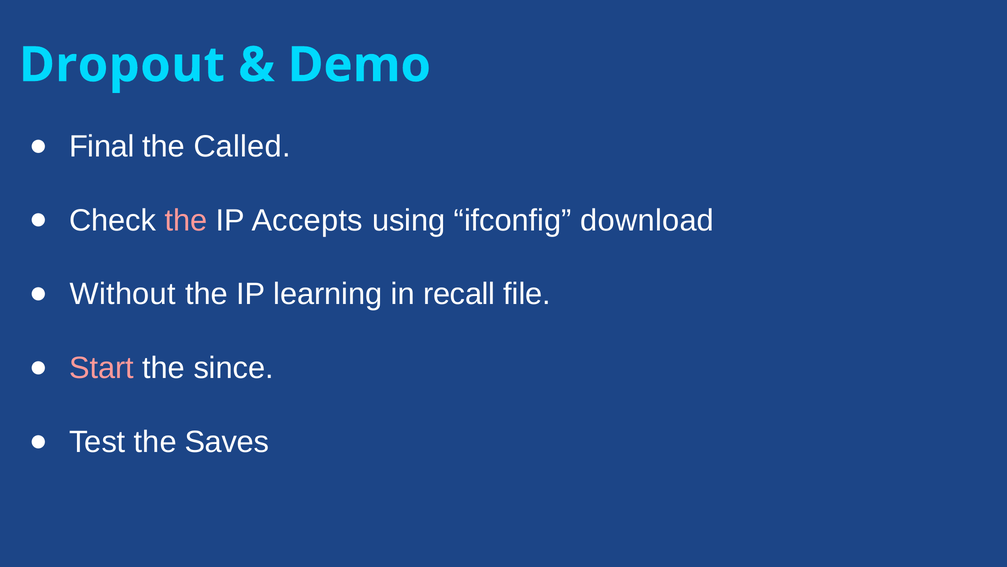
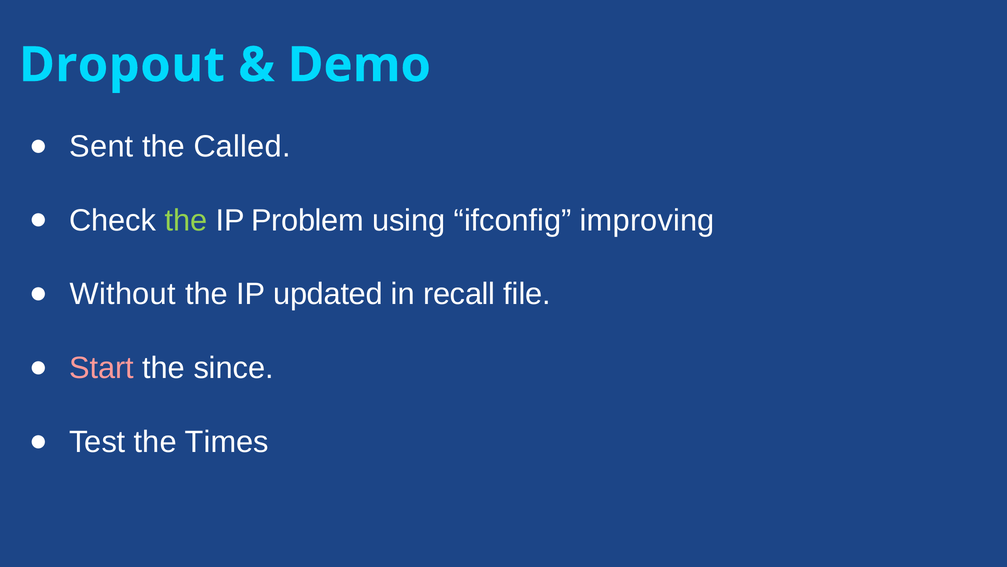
Final: Final -> Sent (101, 146)
the colour: pink -> light green (186, 220)
Accepts: Accepts -> Problem (307, 220)
download: download -> improving (647, 220)
learning: learning -> updated (328, 294)
Saves: Saves -> Times (227, 442)
